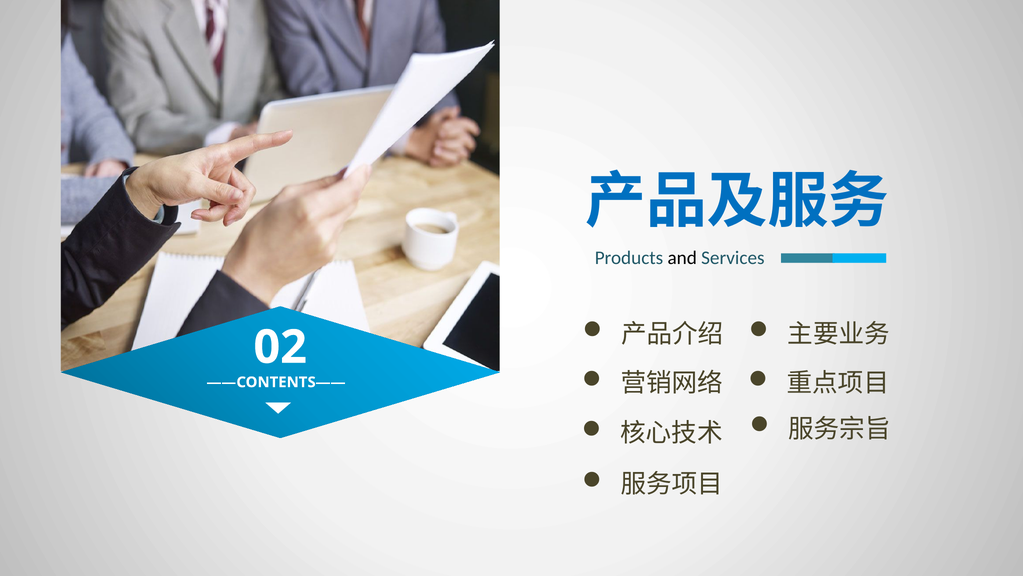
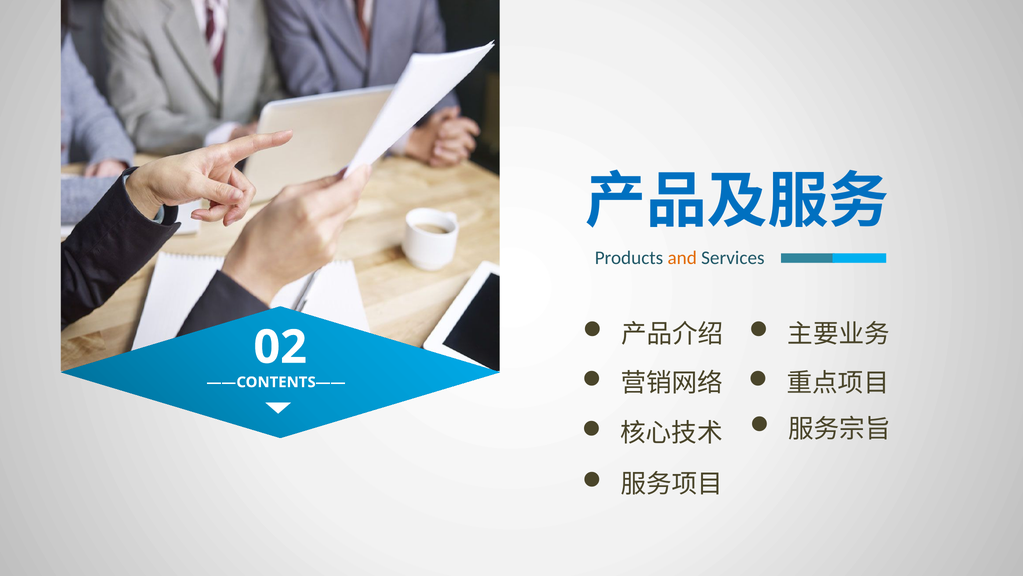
and colour: black -> orange (682, 258)
